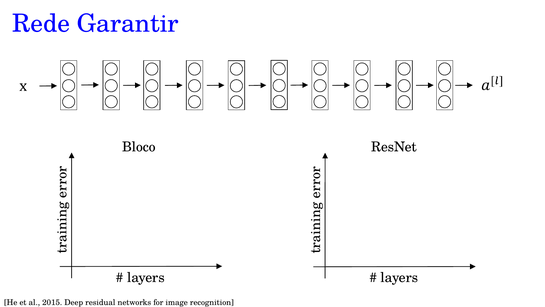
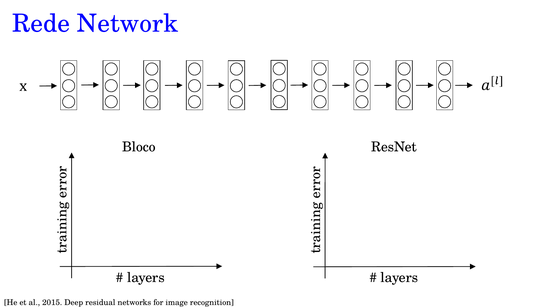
Garantir: Garantir -> Network (128, 24)
